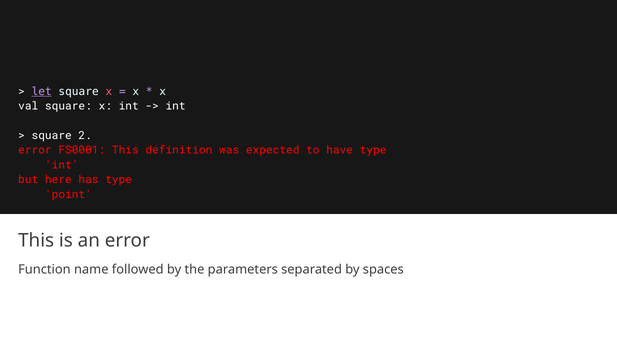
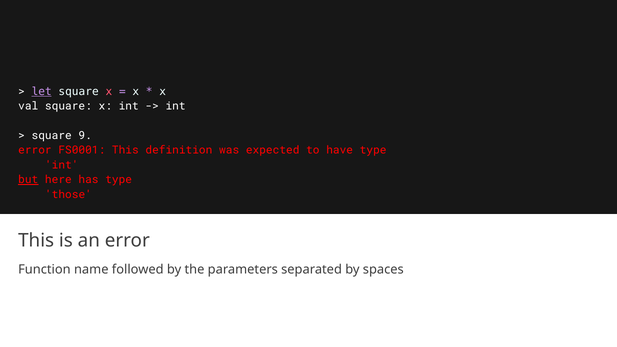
2: 2 -> 9 (85, 136)
but underline: none -> present (28, 180)
point: point -> those (68, 194)
